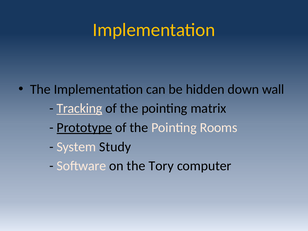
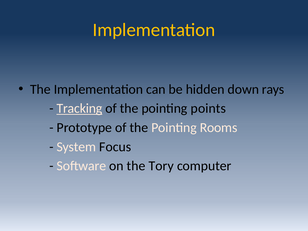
wall: wall -> rays (273, 89)
matrix: matrix -> points (208, 108)
Prototype underline: present -> none (84, 128)
Study: Study -> Focus (115, 147)
